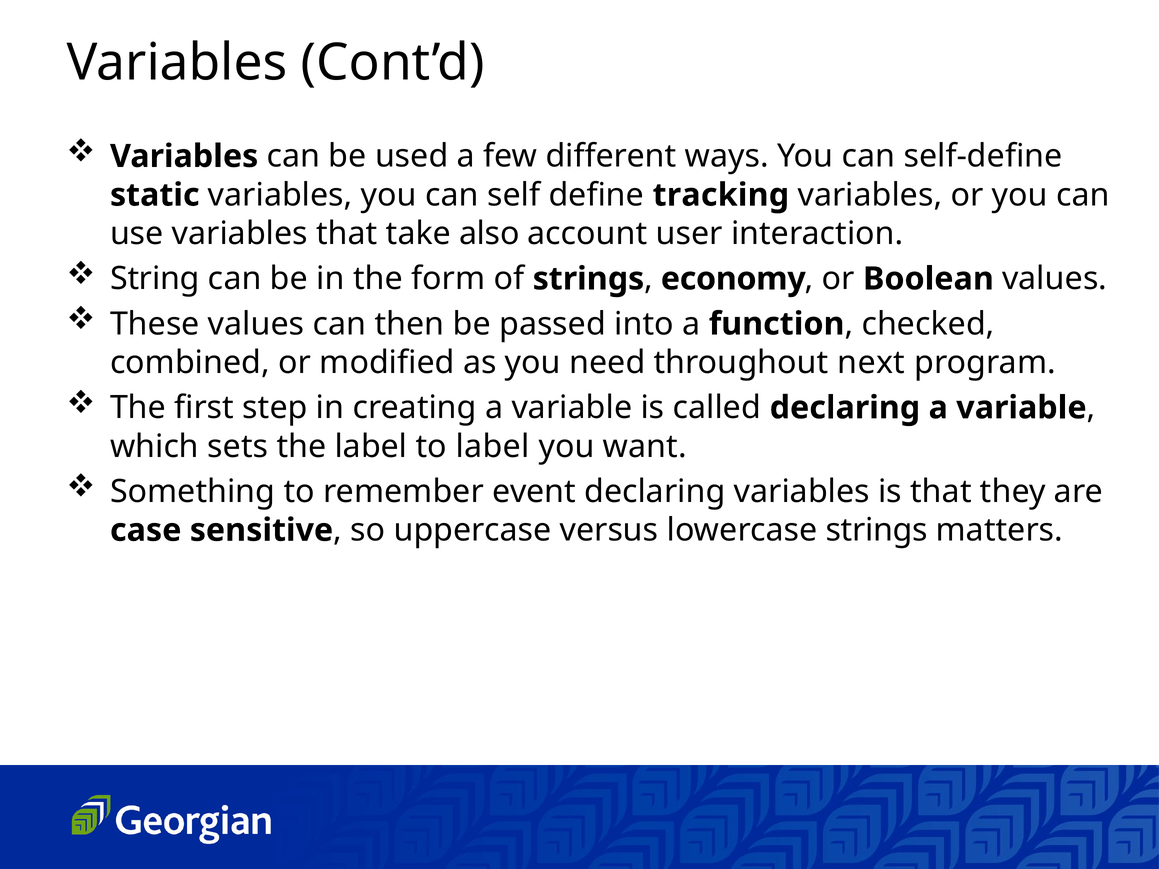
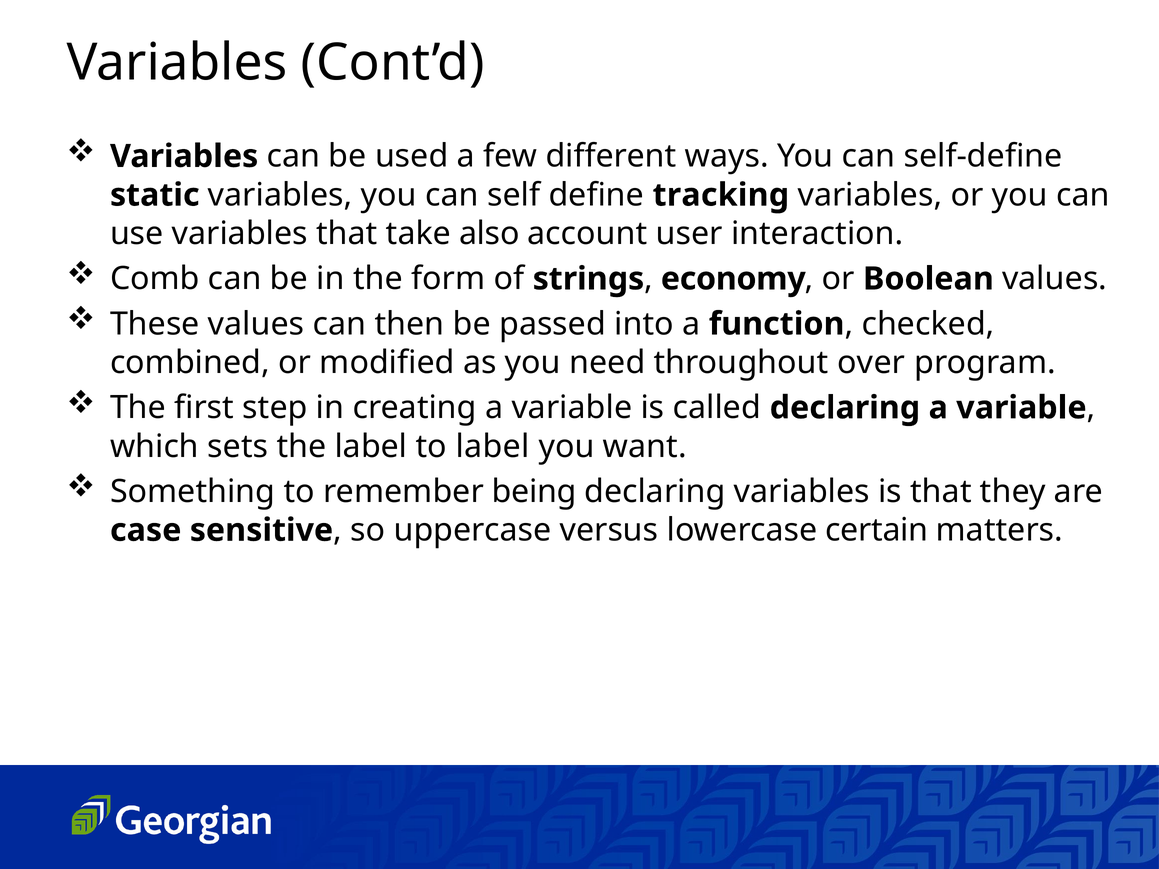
String: String -> Comb (155, 279)
next: next -> over (871, 363)
event: event -> being (534, 492)
lowercase strings: strings -> certain (877, 530)
